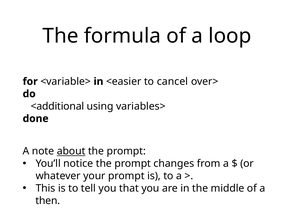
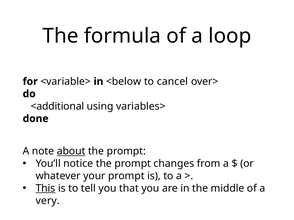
<easier: <easier -> <below (124, 82)
This underline: none -> present (45, 189)
then: then -> very (48, 201)
